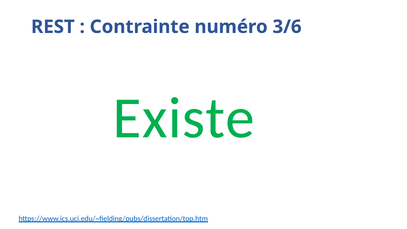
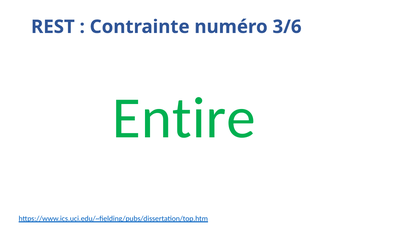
Existe: Existe -> Entire (184, 118)
